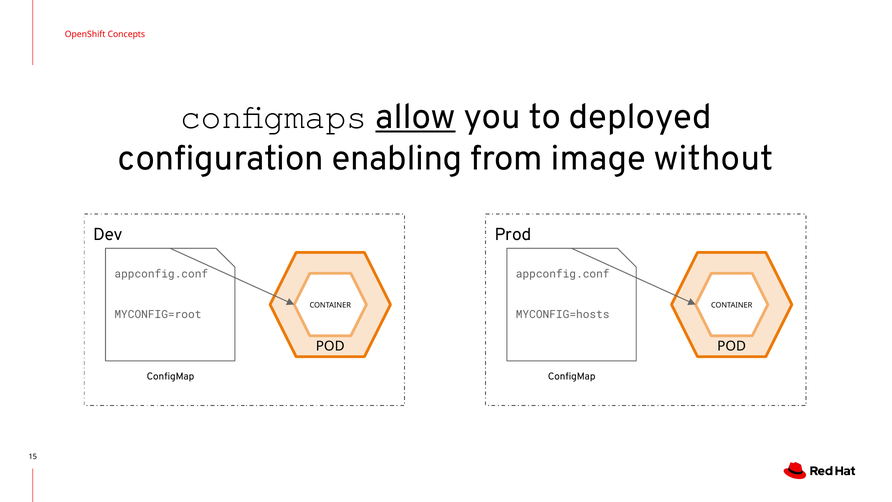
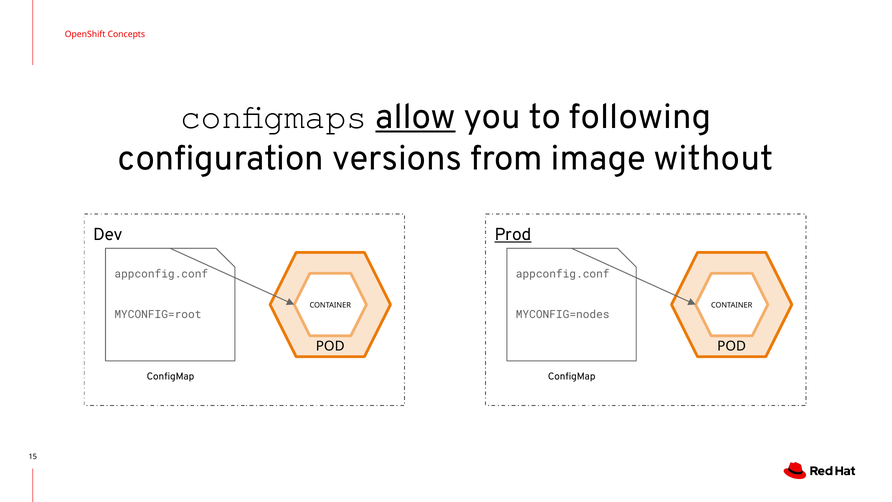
deployed: deployed -> following (640, 117)
enabling: enabling -> versions (397, 158)
Prod underline: none -> present (513, 235)
MYCONFIG=hosts: MYCONFIG=hosts -> MYCONFIG=nodes (563, 314)
